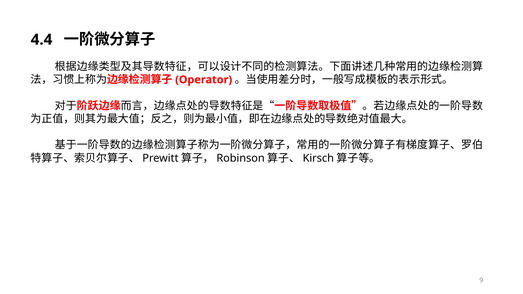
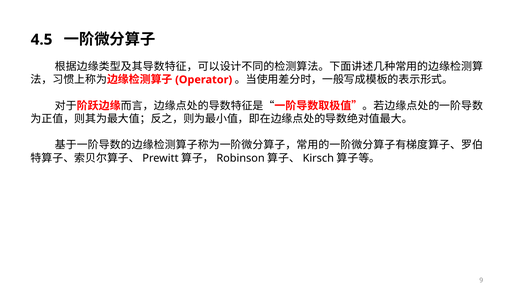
4.4: 4.4 -> 4.5 (42, 40)
